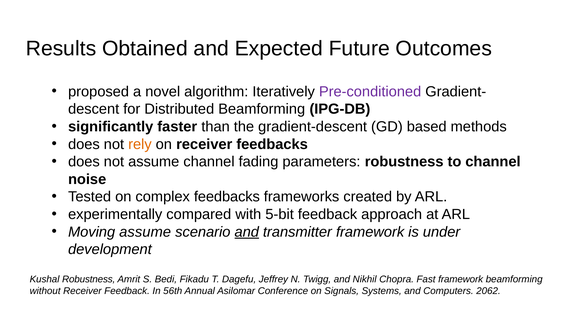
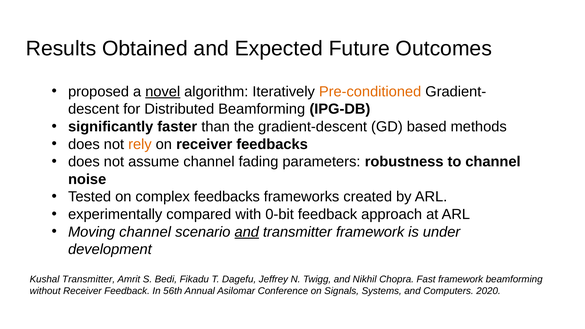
novel underline: none -> present (163, 92)
Pre-conditioned colour: purple -> orange (370, 92)
5-bit: 5-bit -> 0-bit (280, 214)
Moving assume: assume -> channel (145, 232)
Kushal Robustness: Robustness -> Transmitter (89, 279)
2062: 2062 -> 2020 (488, 291)
